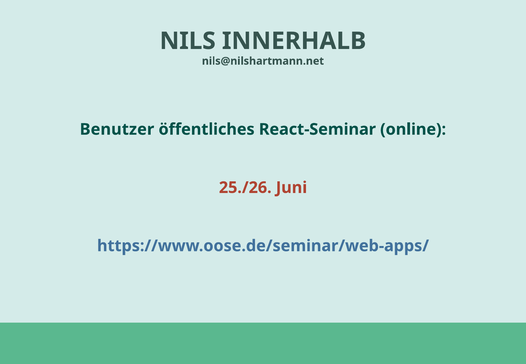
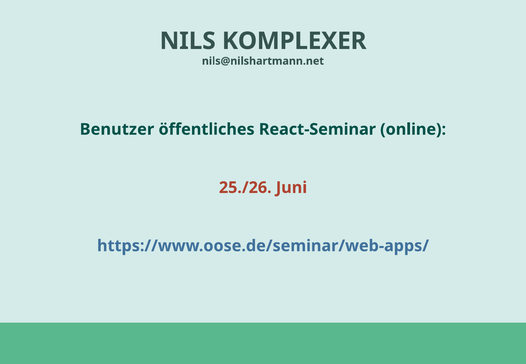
INNERHALB: INNERHALB -> KOMPLEXER (294, 41)
